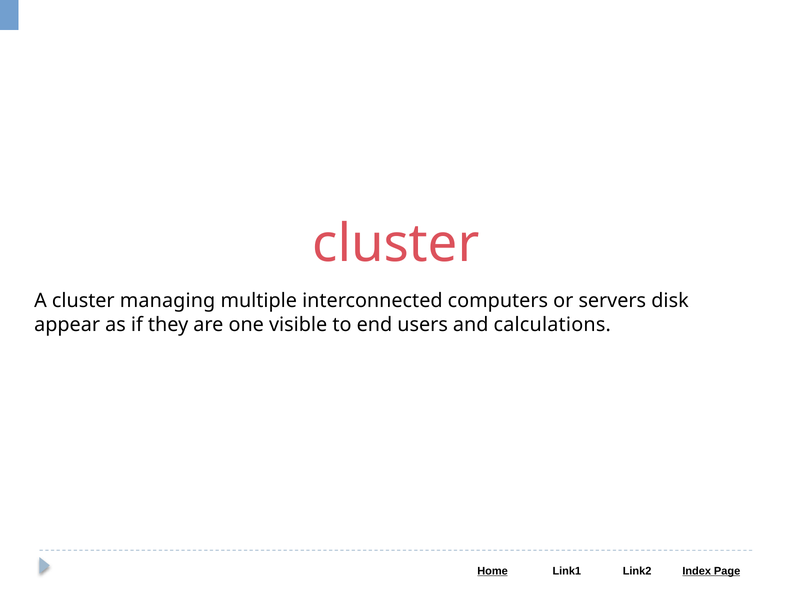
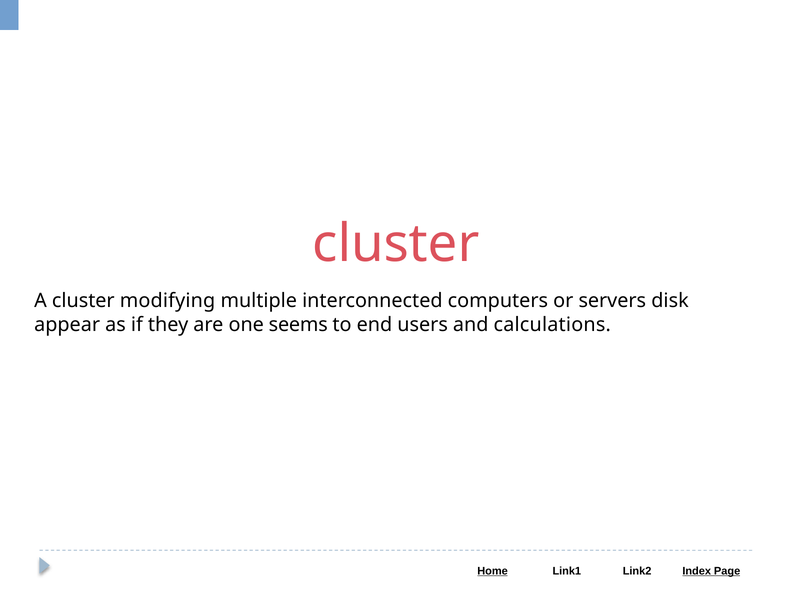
managing: managing -> modifying (168, 301)
visible: visible -> seems (298, 325)
